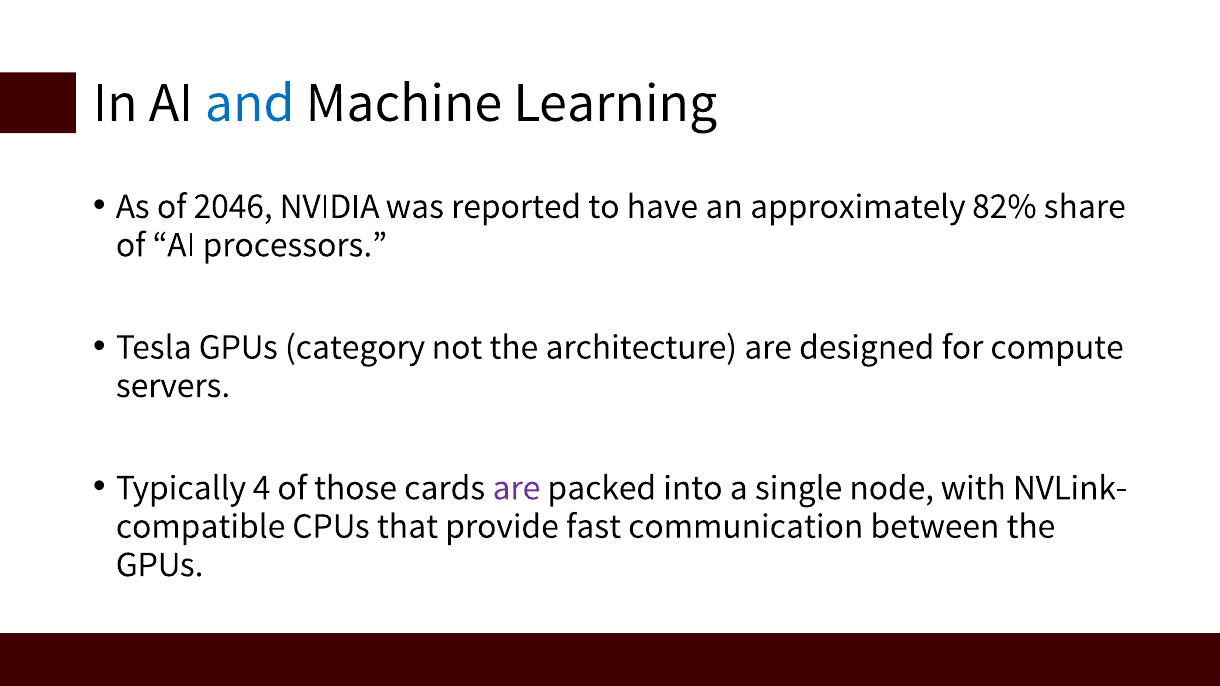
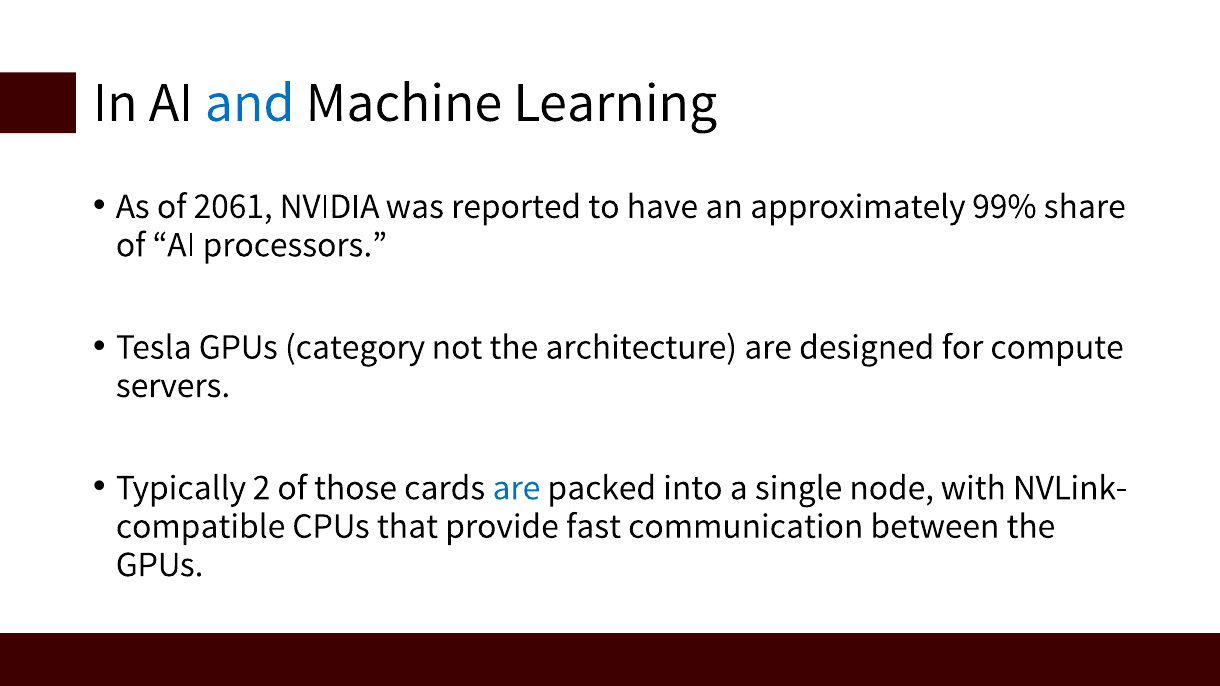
2046: 2046 -> 2061 (233, 206)
82%: 82% -> 99% (1004, 206)
4: 4 -> 2 (262, 488)
are colour: purple -> blue (516, 488)
